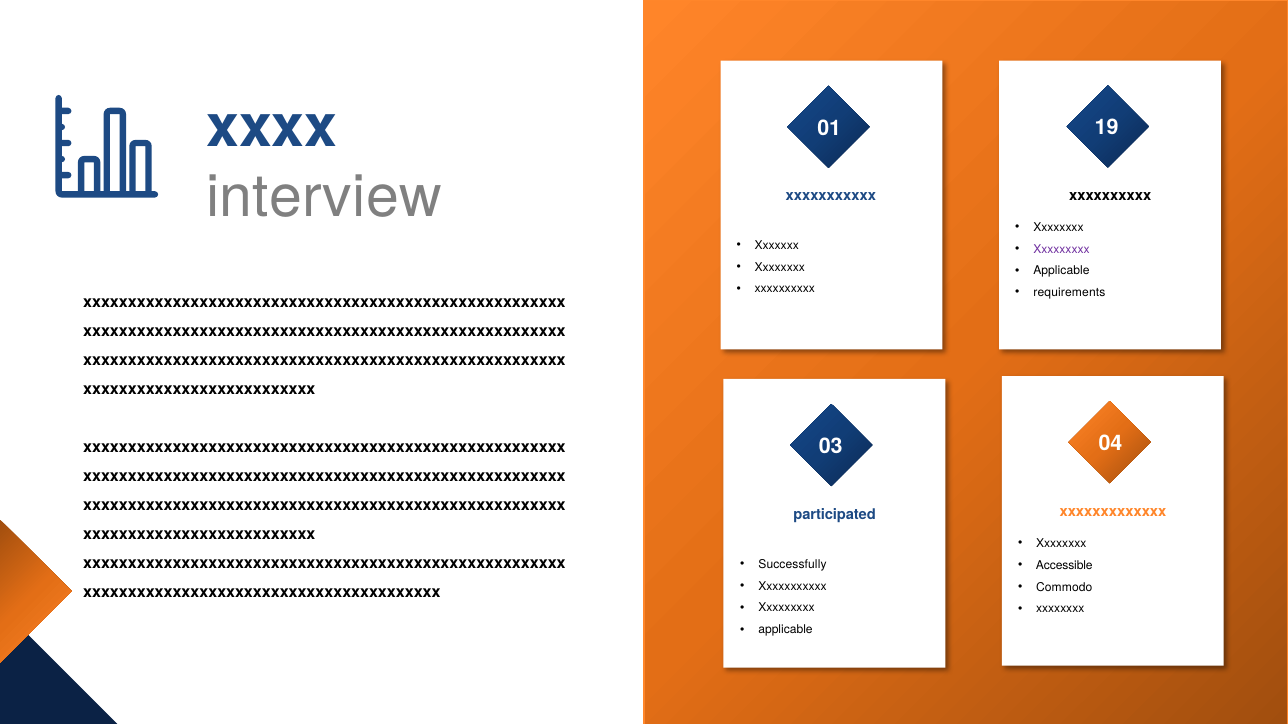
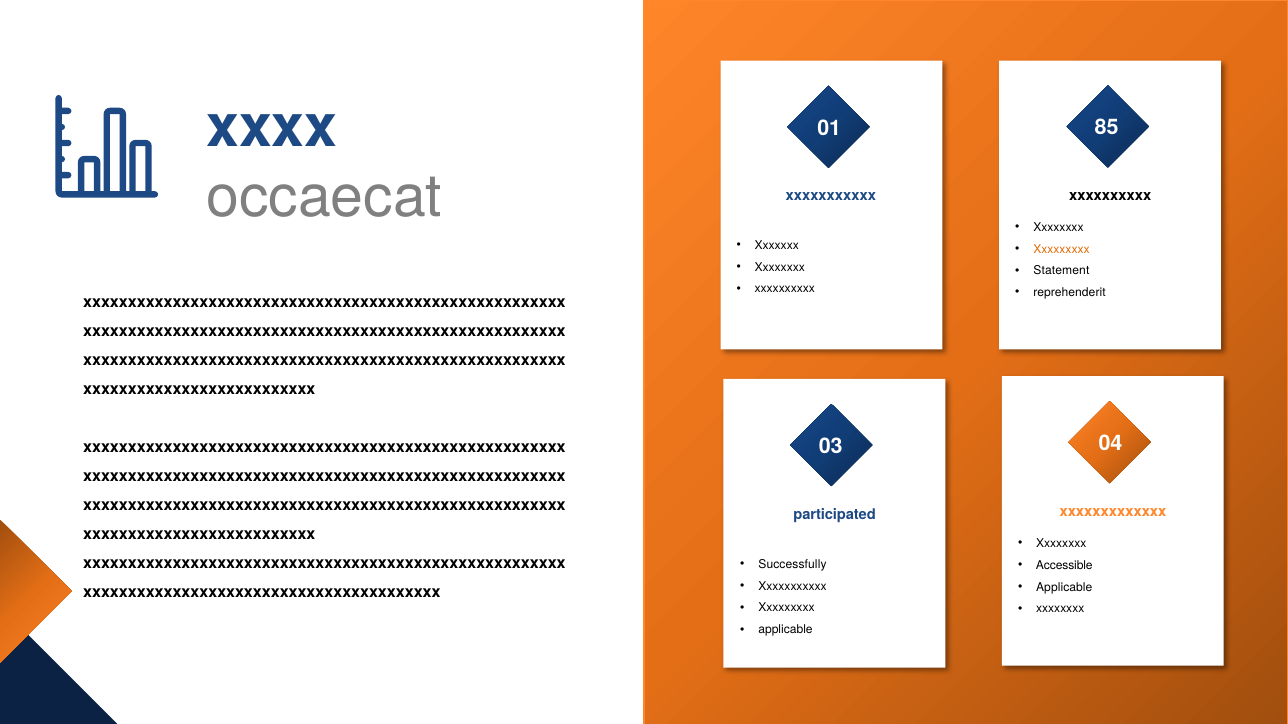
19: 19 -> 85 (1107, 128)
interview: interview -> occaecat (324, 198)
Xxxxxxxxx colour: purple -> orange (1061, 249)
Applicable: Applicable -> Statement (1061, 271)
requirements: requirements -> reprehenderit (1069, 293)
Commodo: Commodo -> Applicable (1064, 587)
